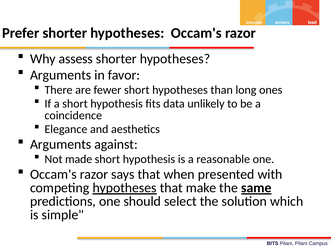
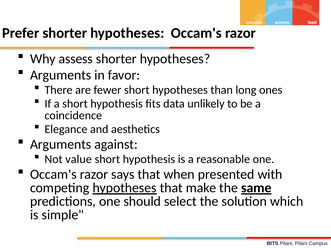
made: made -> value (79, 159)
